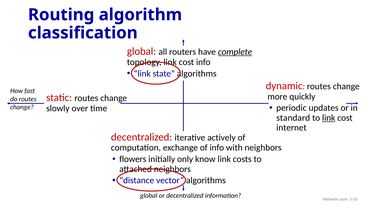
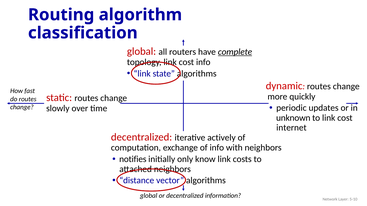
standard: standard -> unknown (293, 118)
link underline: present -> none (329, 118)
flowers: flowers -> notifies (133, 159)
